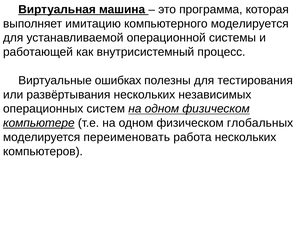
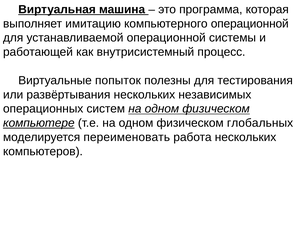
компьютерного моделируется: моделируется -> операционной (250, 24)
ошибках: ошибках -> попыток (118, 81)
